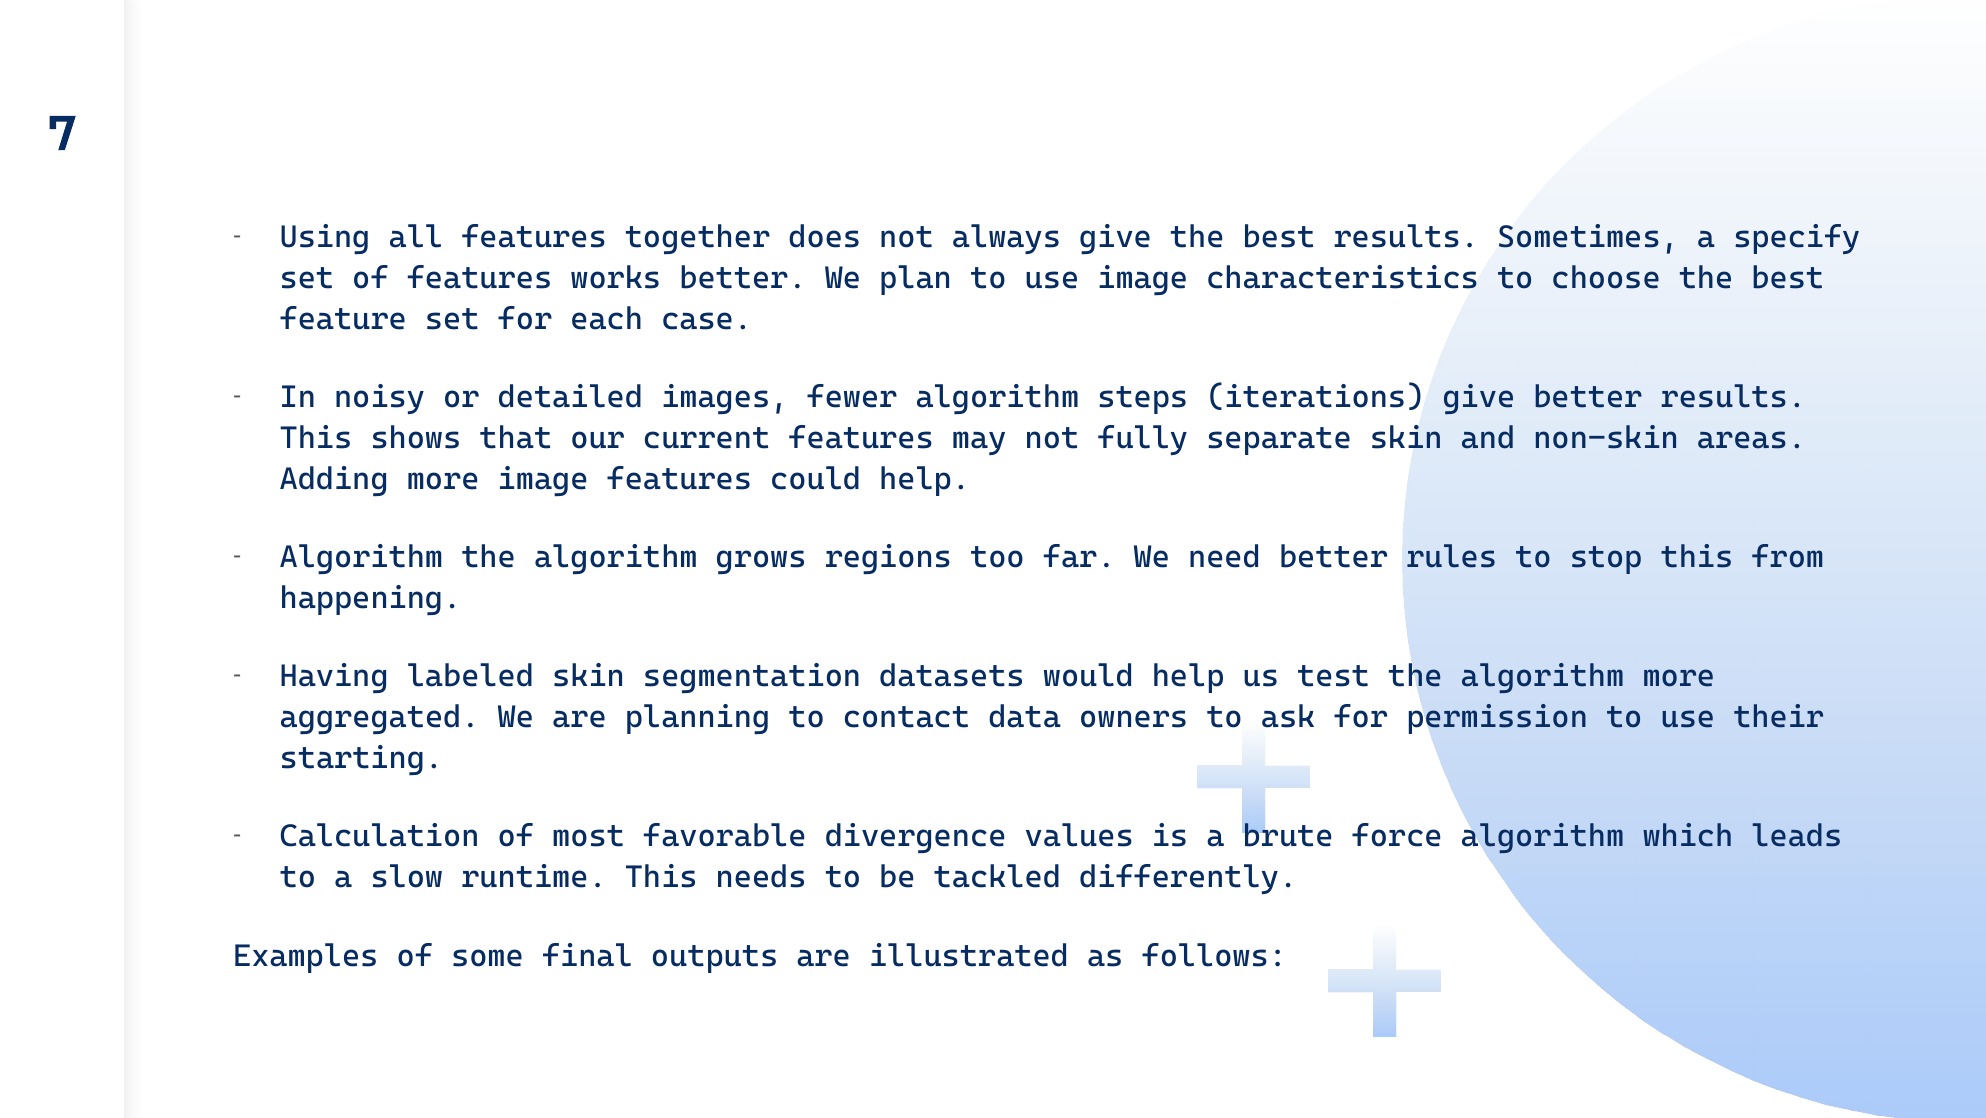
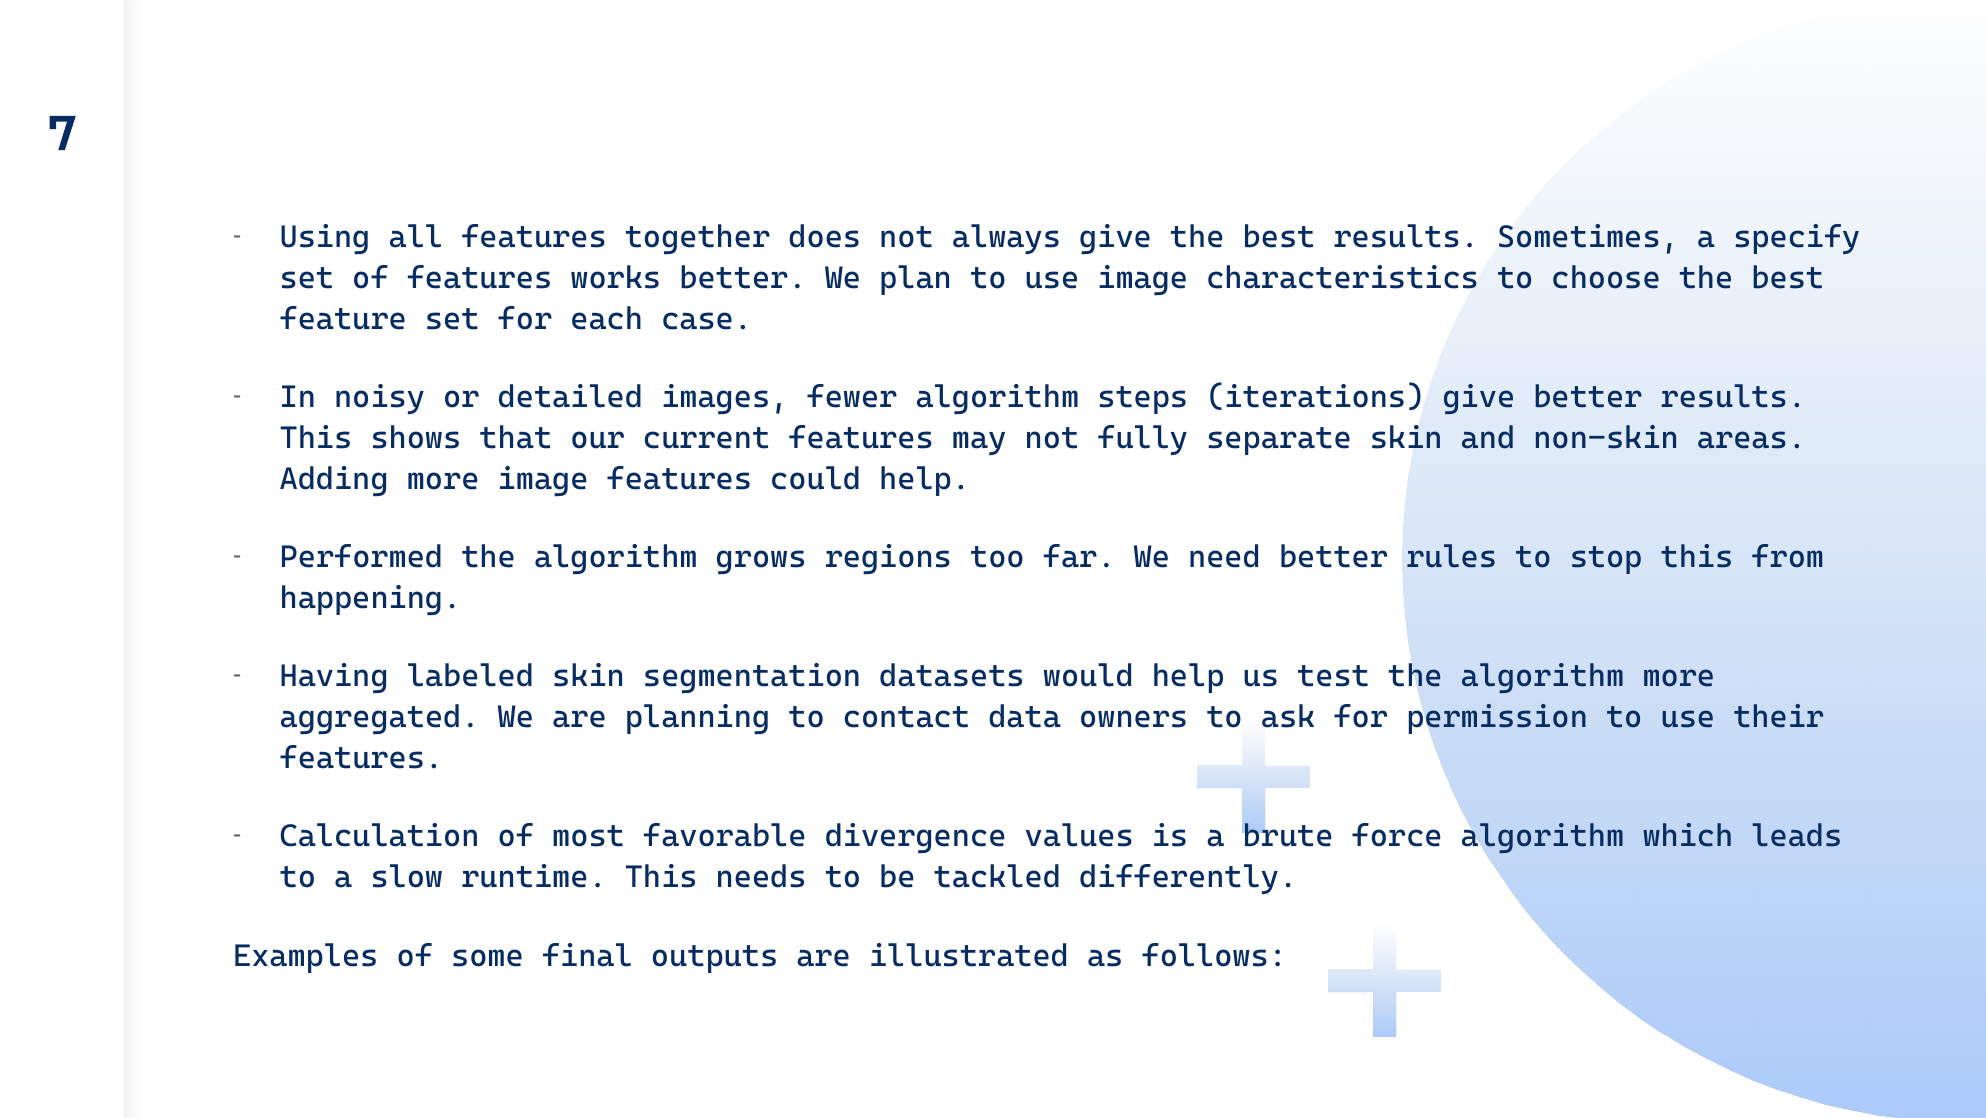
Algorithm: Algorithm -> Performed (361, 557)
starting: starting -> features (361, 758)
